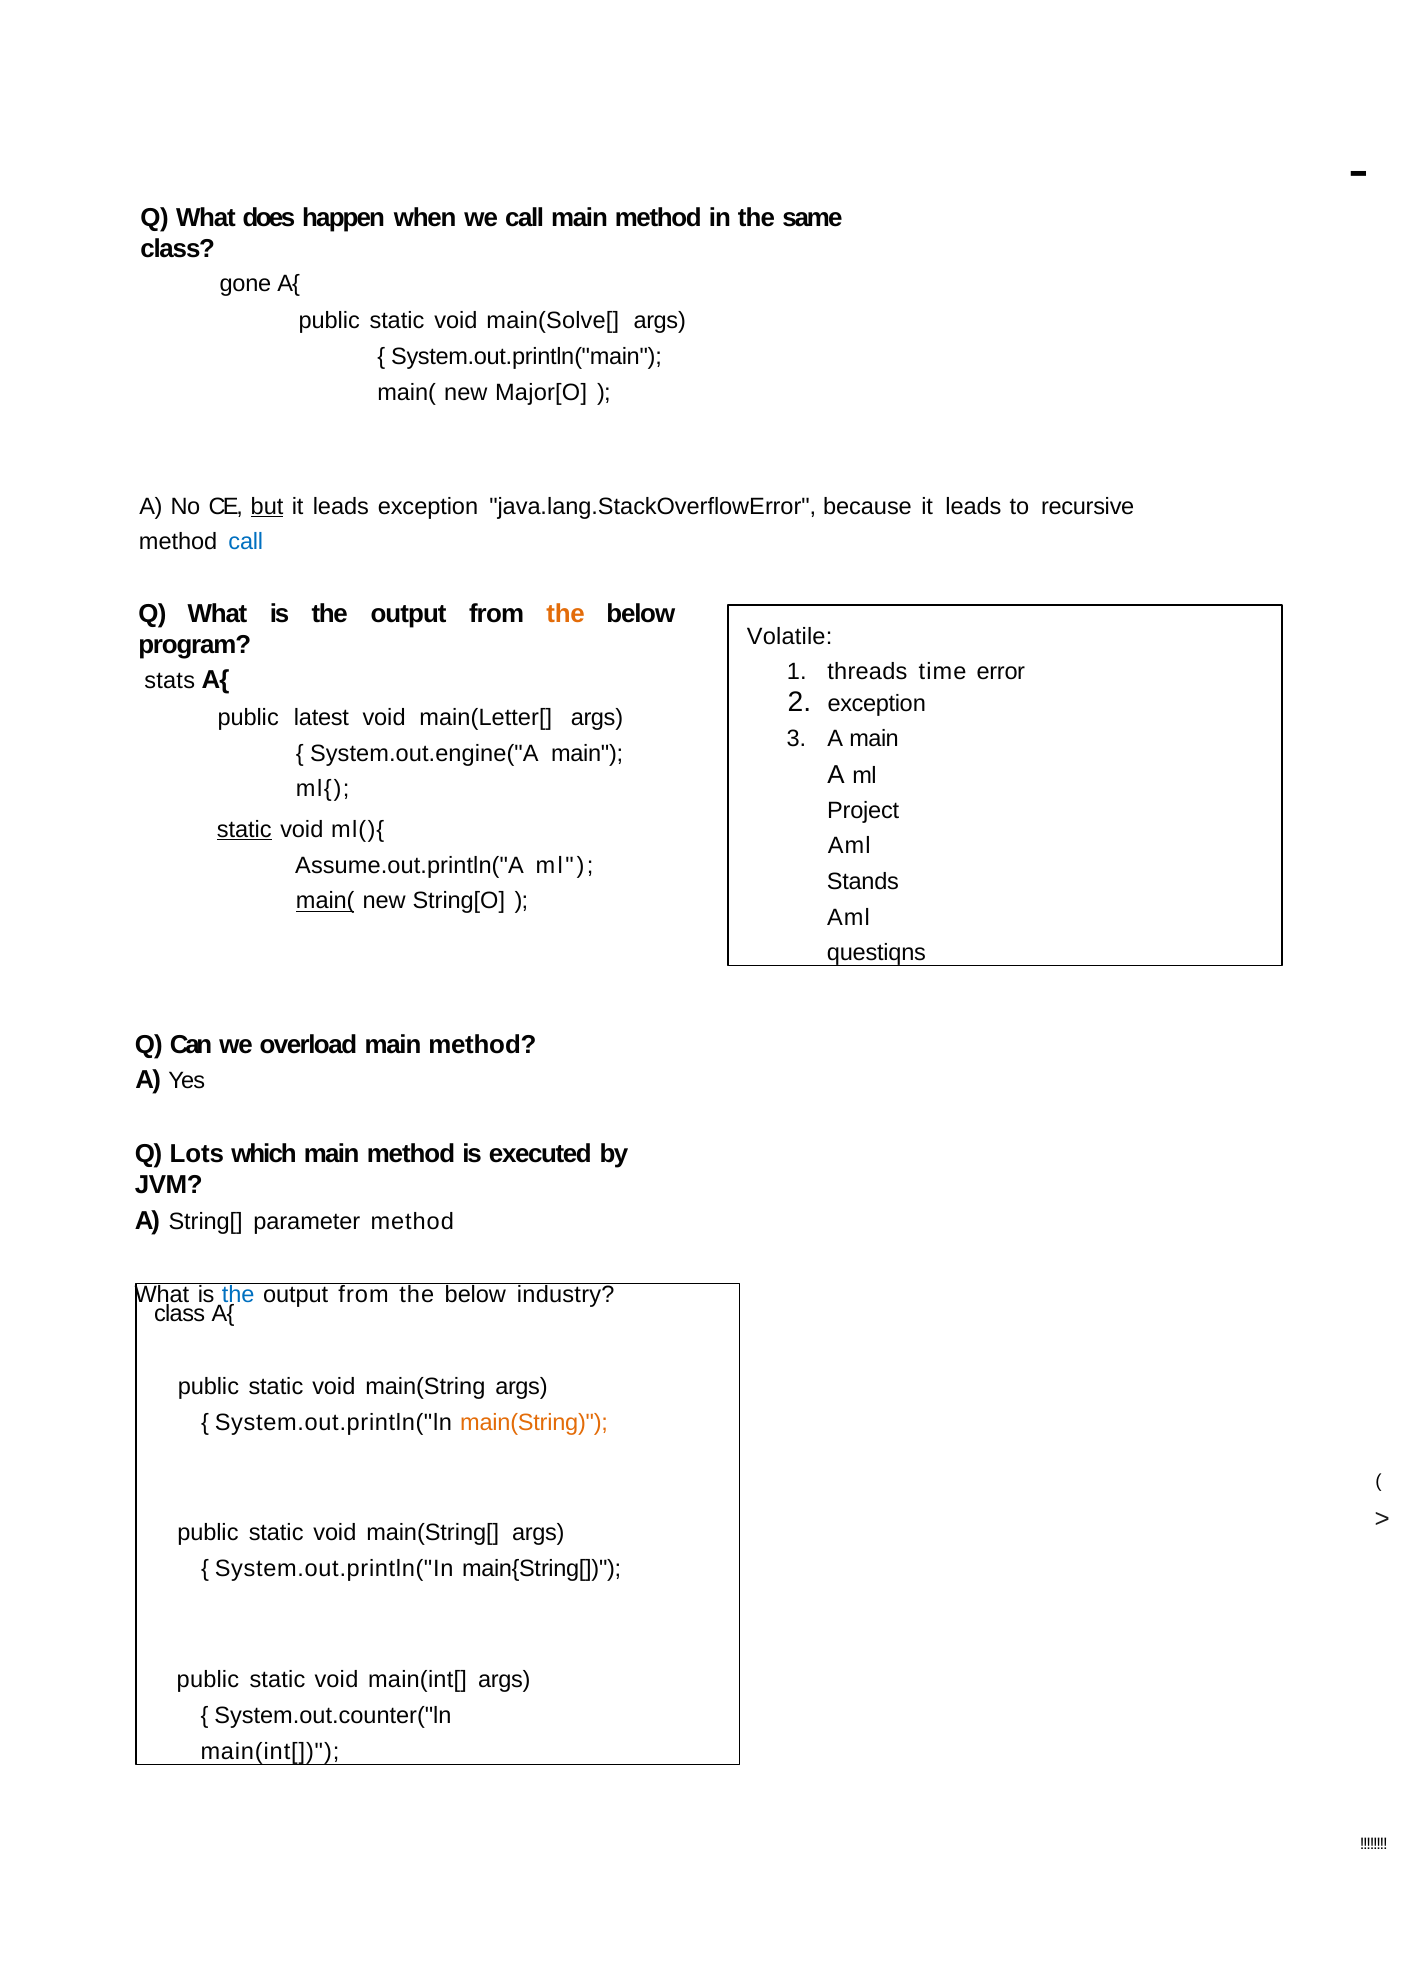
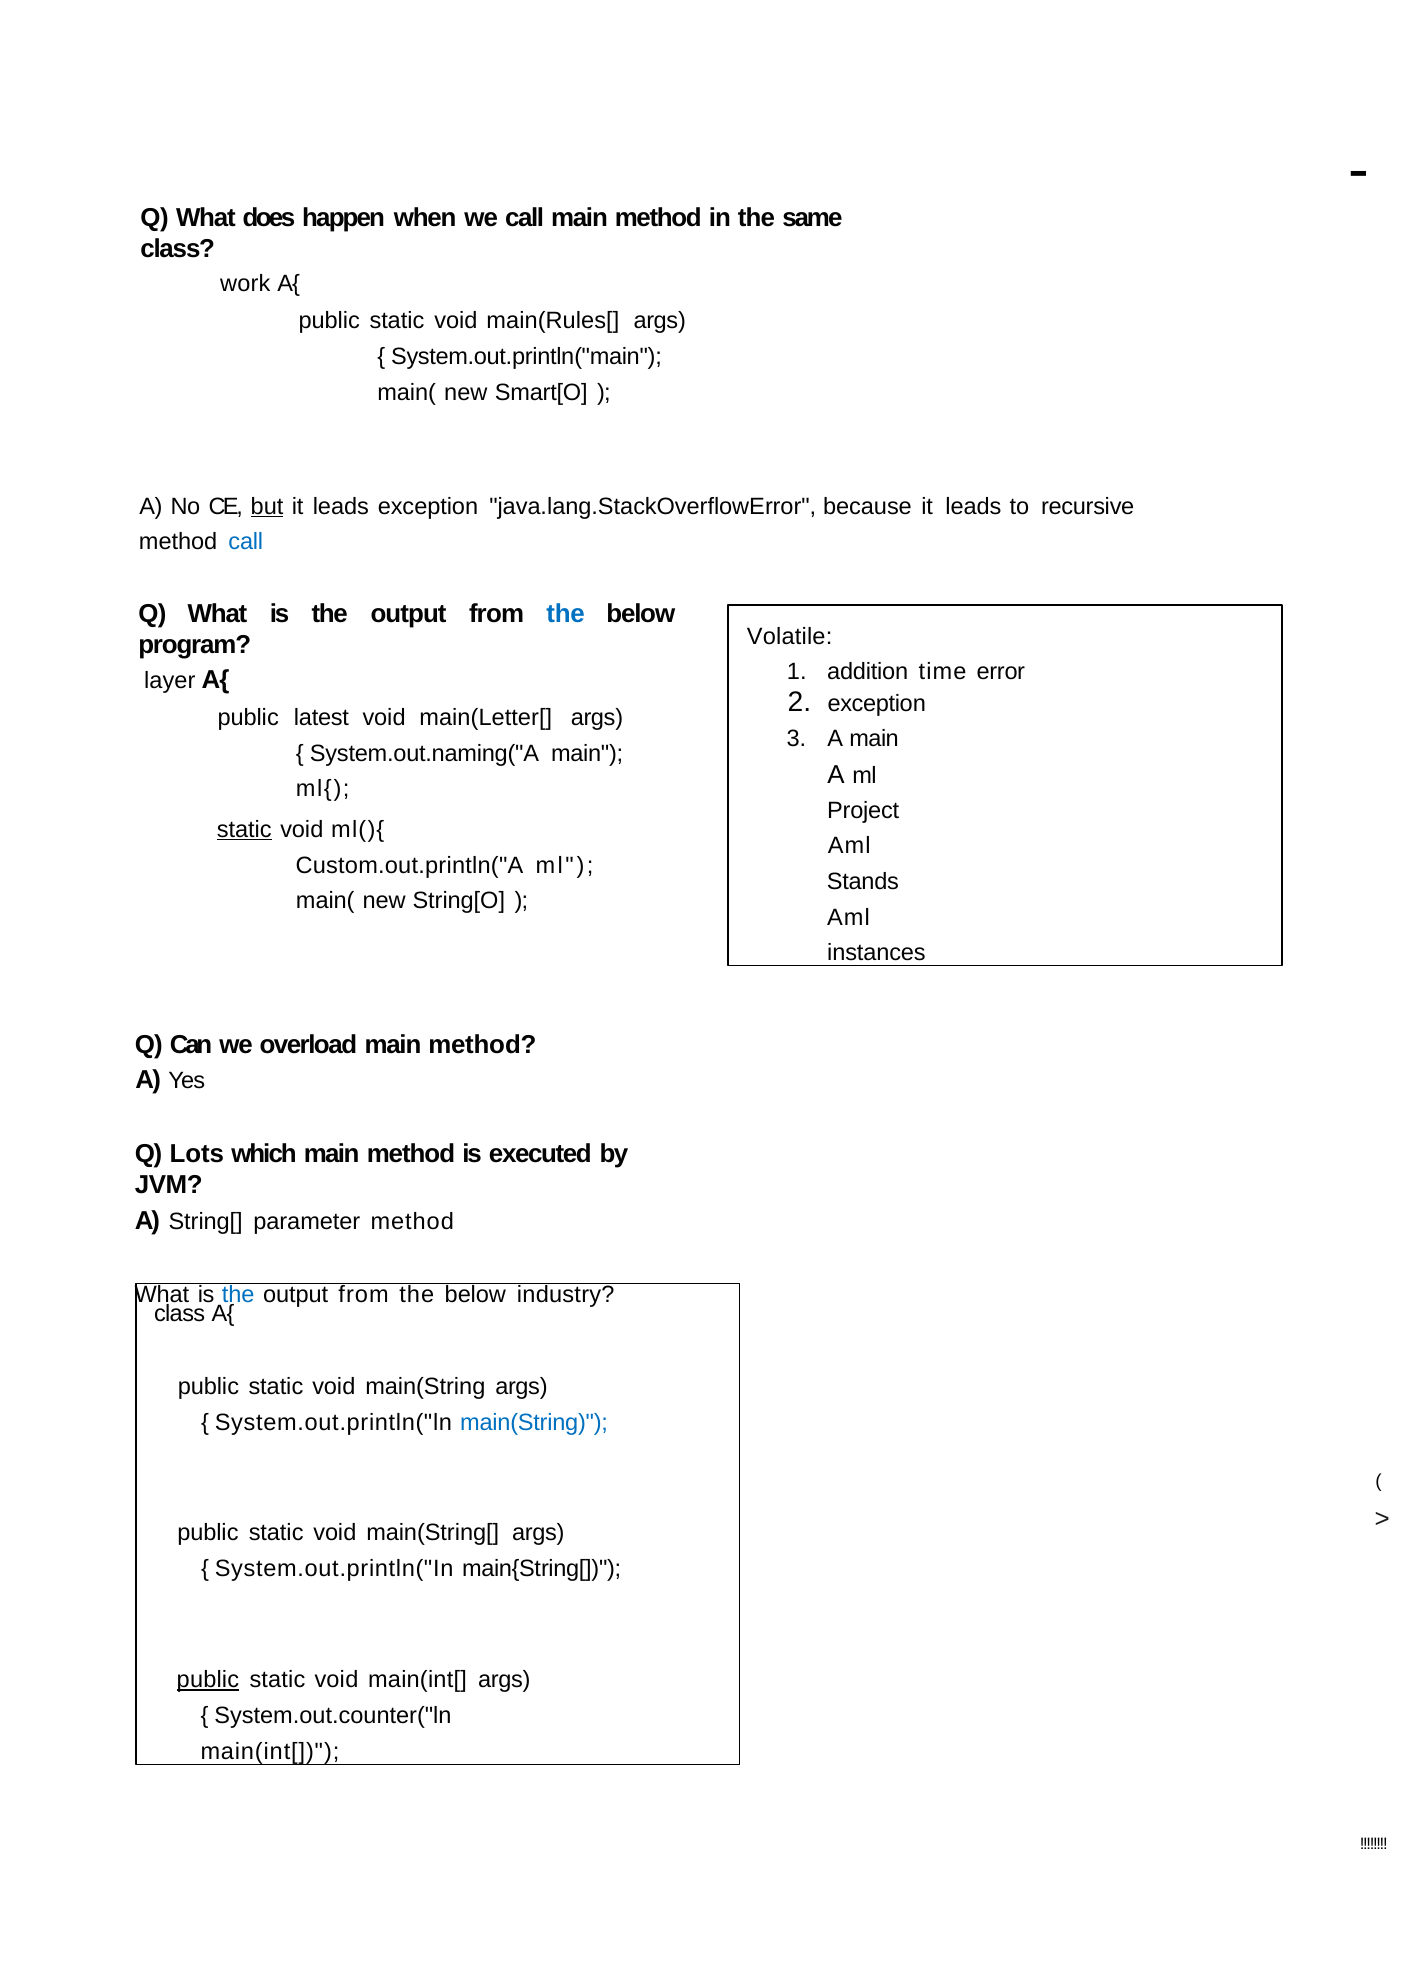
gone: gone -> work (245, 284)
main(Solve[: main(Solve[ -> main(Rules[ (553, 320)
Major[O: Major[O -> Smart[O (541, 393)
the colour: orange -> blue (566, 614)
threads: threads -> addition (868, 672)
stats: stats -> layer (170, 681)
System.out.engine("A: System.out.engine("A -> System.out.naming("A (424, 753)
Assume.out.println("A: Assume.out.println("A -> Custom.out.println("A (409, 866)
main( underline: present -> none (325, 901)
questiqns: questiqns -> instances (876, 953)
main(String colour: orange -> blue (534, 1423)
public underline: none -> present (208, 1680)
